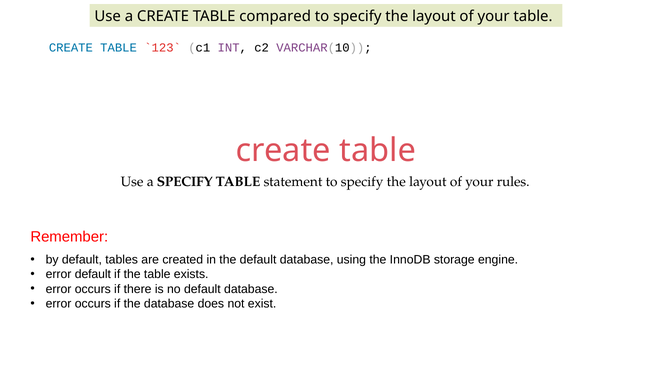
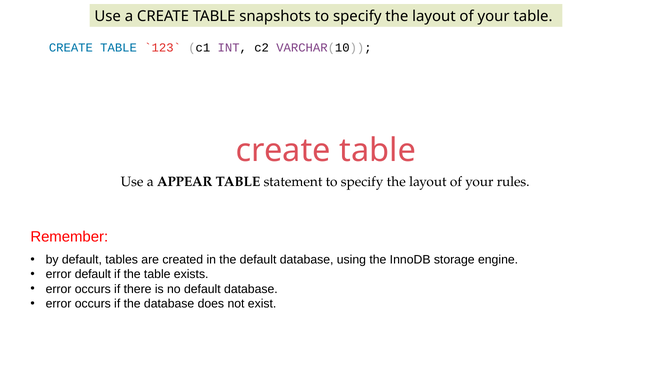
compared: compared -> snapshots (275, 16)
a SPECIFY: SPECIFY -> APPEAR (185, 182)
